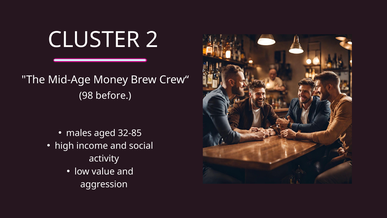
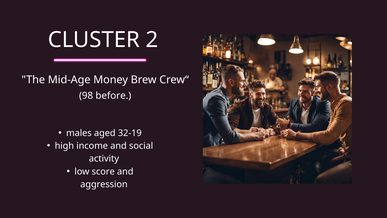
32-85: 32-85 -> 32-19 (130, 133)
value: value -> score (103, 171)
